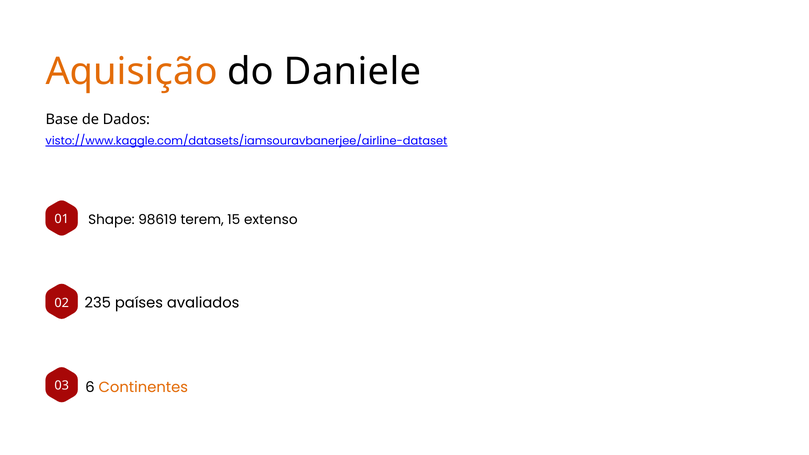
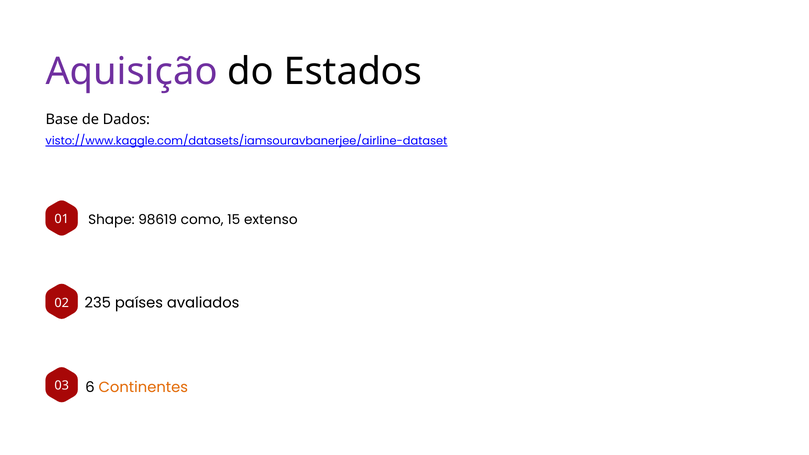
Aquisição colour: orange -> purple (132, 72)
Daniele: Daniele -> Estados (353, 72)
terem: terem -> como (202, 220)
